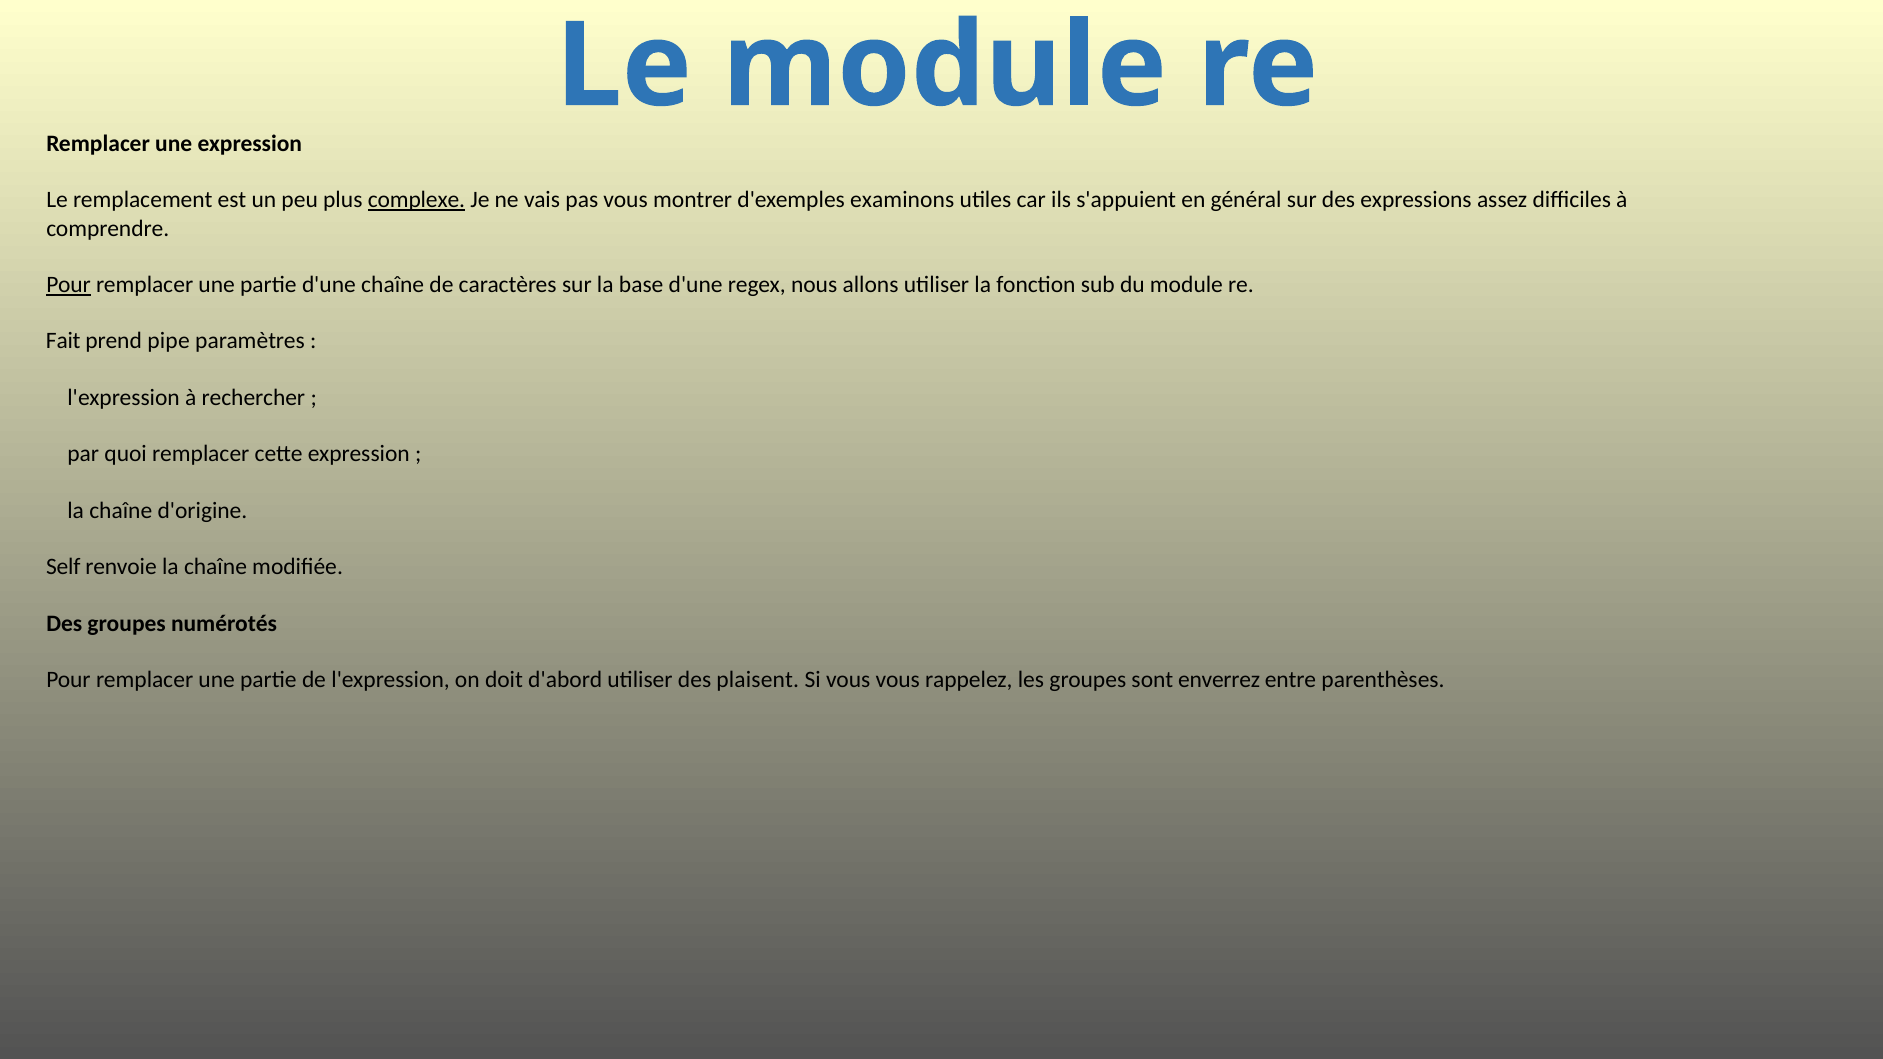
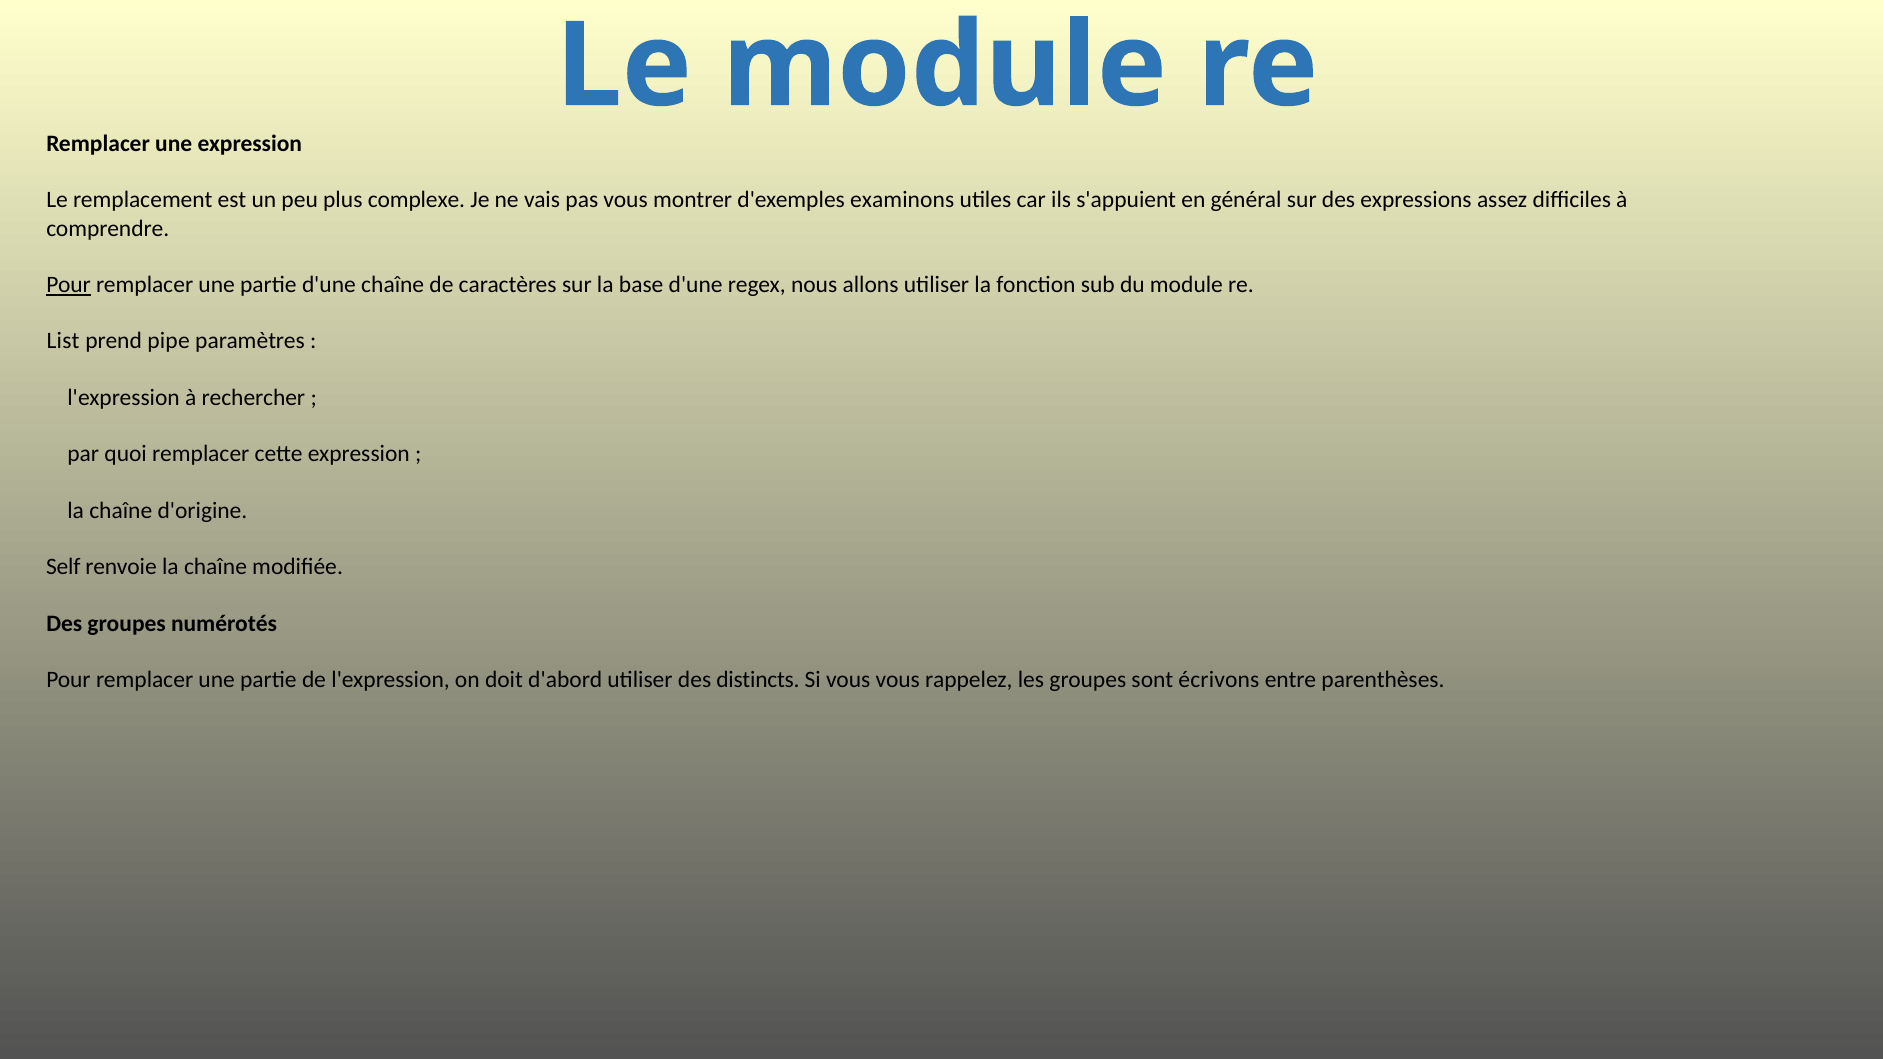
complexe underline: present -> none (416, 200)
Fait: Fait -> List (63, 341)
plaisent: plaisent -> distincts (758, 680)
enverrez: enverrez -> écrivons (1219, 680)
